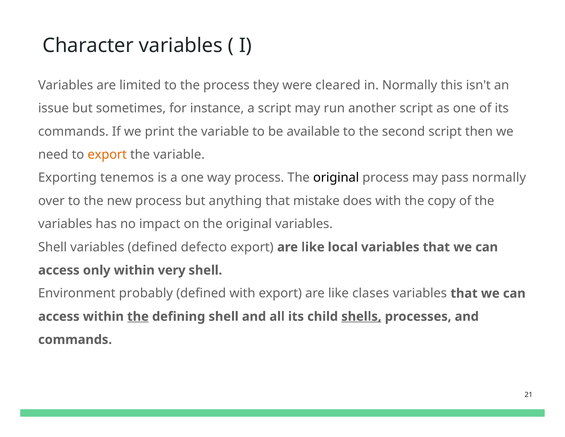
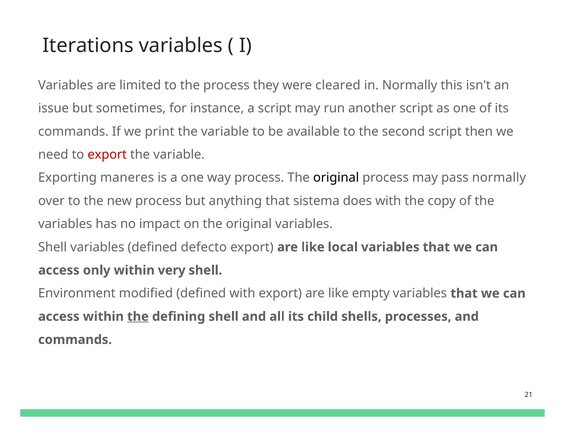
Character: Character -> Iterations (88, 46)
export colour: orange -> red (107, 154)
tenemos: tenemos -> maneres (127, 178)
mistake: mistake -> sistema (316, 201)
probably: probably -> modified (146, 293)
clases: clases -> empty (371, 293)
shells underline: present -> none (361, 316)
